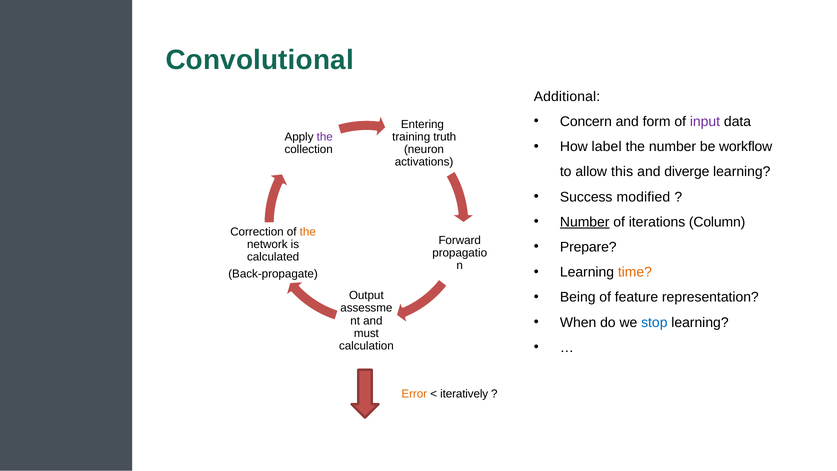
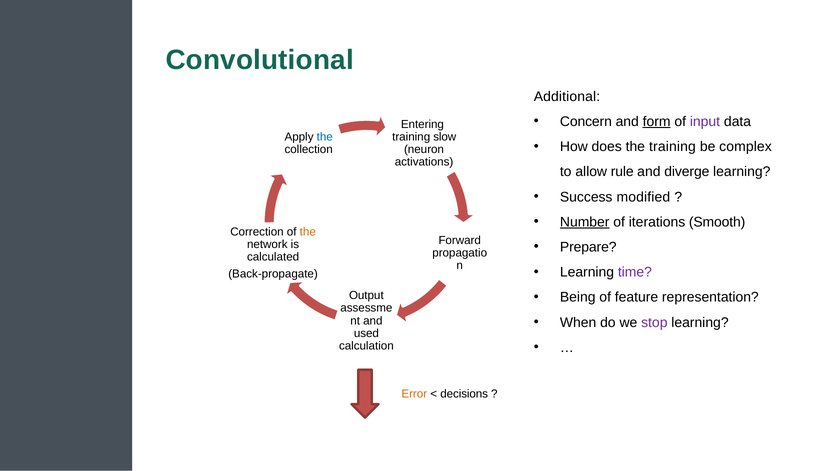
form underline: none -> present (657, 122)
the colour: purple -> blue (325, 137)
truth: truth -> slow (445, 137)
label: label -> does (607, 147)
the number: number -> training (672, 147)
workflow: workflow -> complex (746, 147)
this: this -> rule (622, 172)
Column: Column -> Smooth (717, 222)
time colour: orange -> purple (635, 272)
stop colour: blue -> purple (654, 322)
must: must -> used (366, 333)
iteratively: iteratively -> decisions (464, 394)
